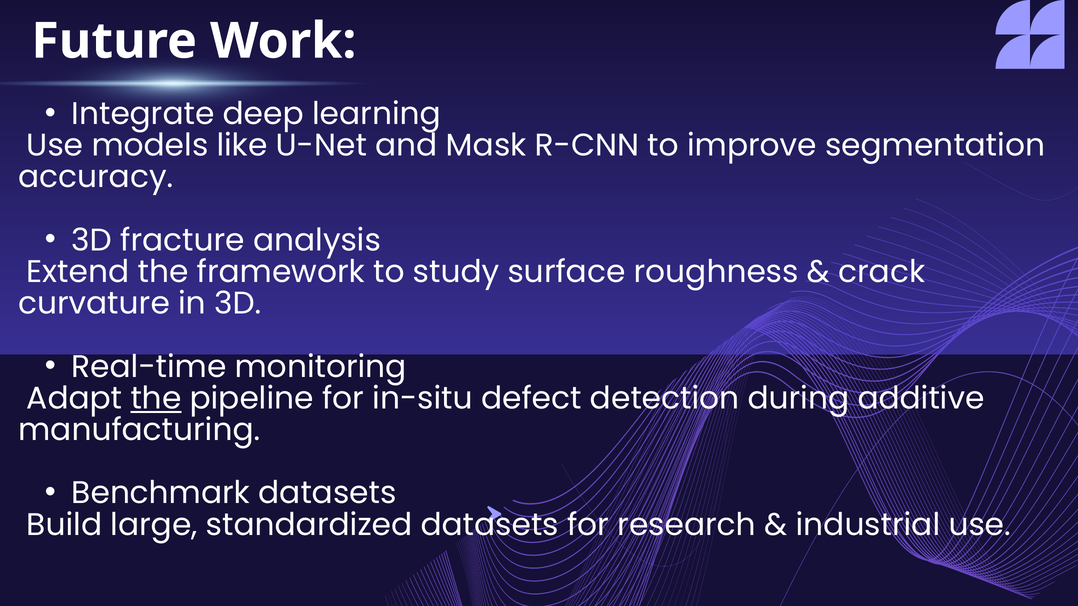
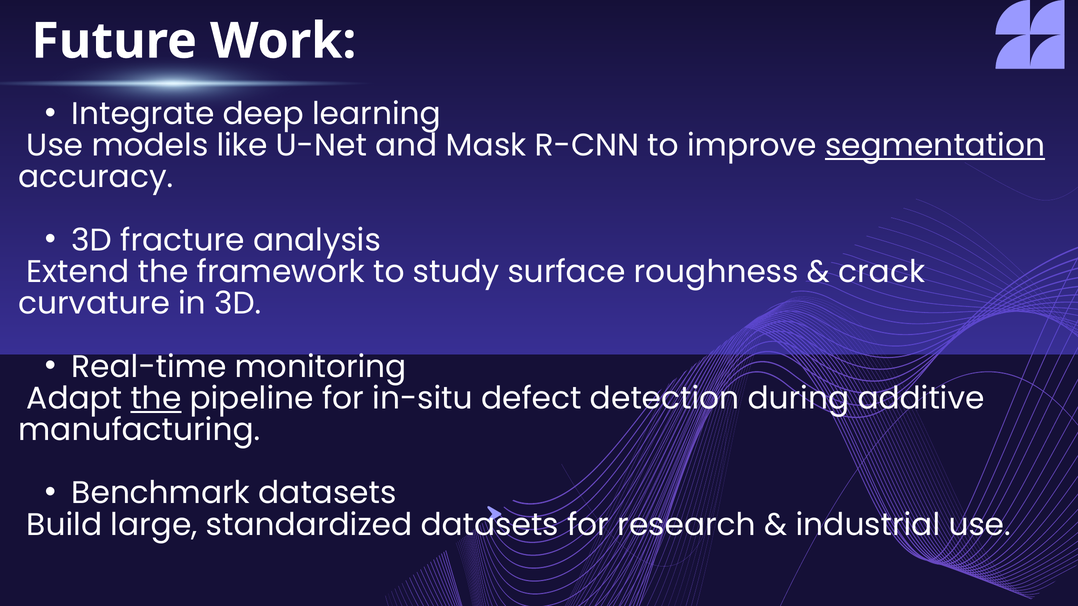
segmentation underline: none -> present (935, 146)
